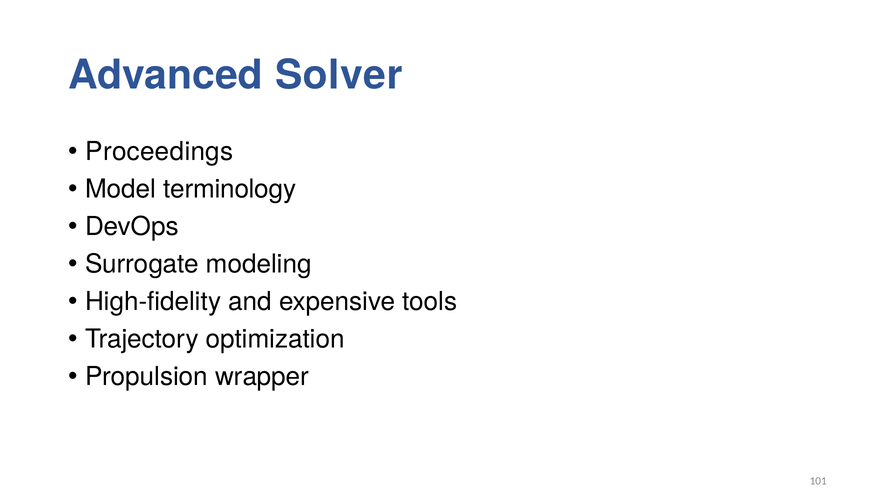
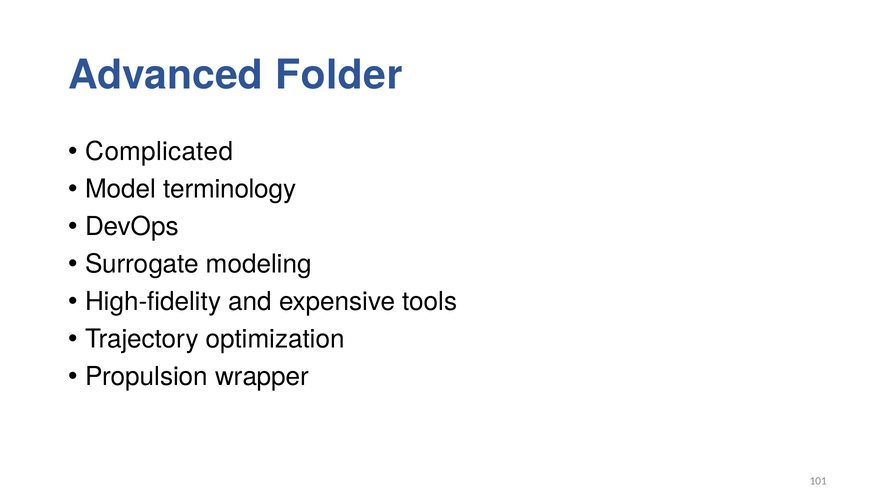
Solver: Solver -> Folder (339, 75)
Proceedings: Proceedings -> Complicated (159, 151)
